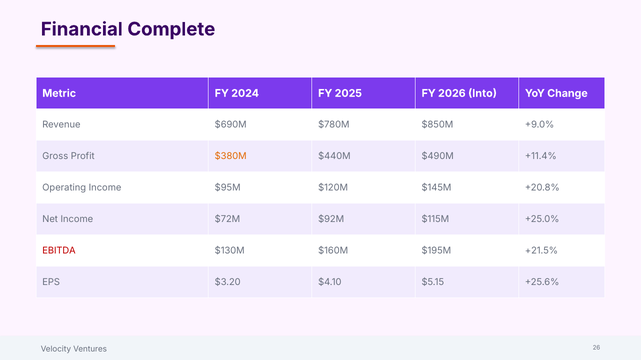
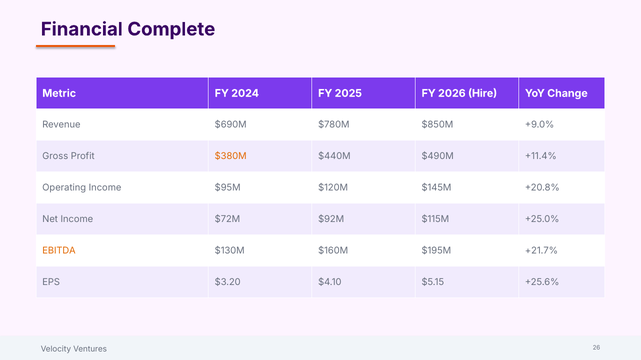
Into: Into -> Hire (483, 93)
EBITDA colour: red -> orange (59, 251)
+21.5%: +21.5% -> +21.7% (541, 251)
